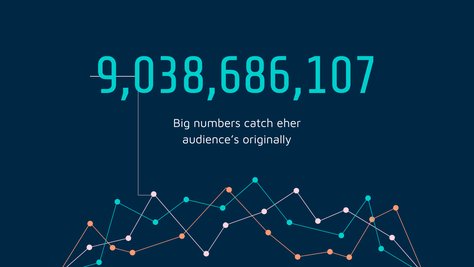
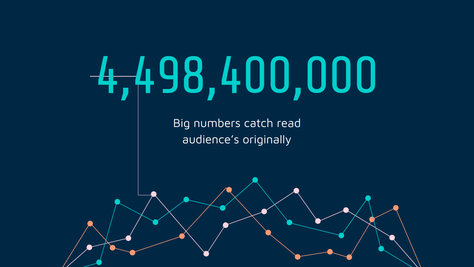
9,038,686,107: 9,038,686,107 -> 4,498,400,000 (237, 76)
eher: eher -> read (289, 123)
